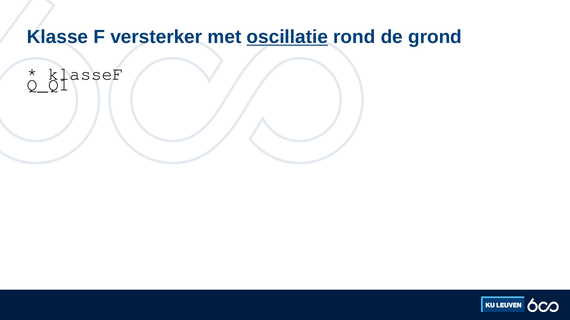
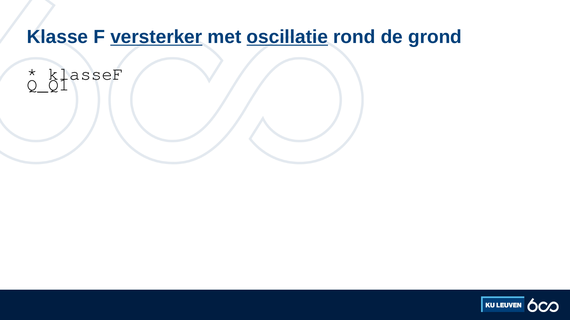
versterker underline: none -> present (156, 37)
